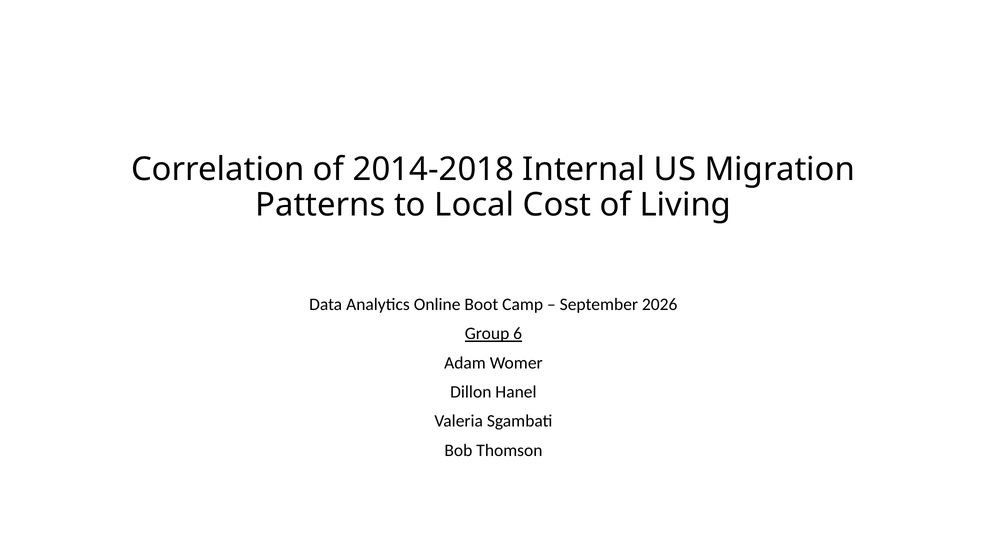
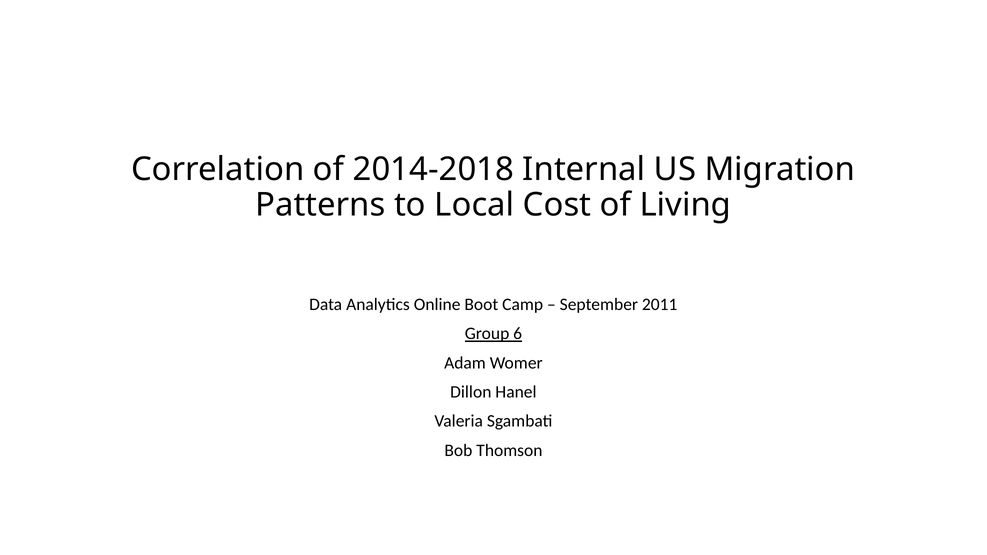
2026: 2026 -> 2011 (660, 305)
